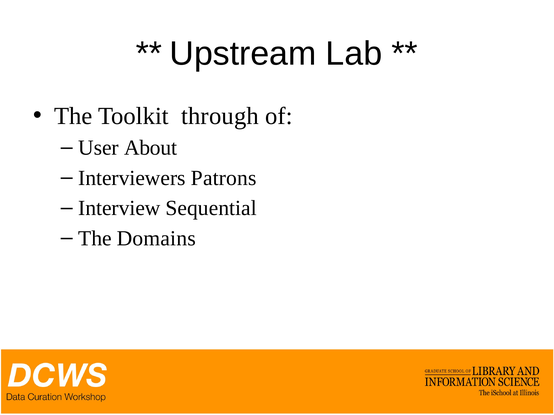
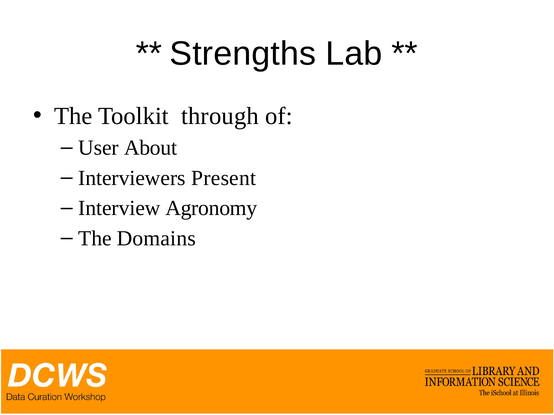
Upstream: Upstream -> Strengths (243, 54)
Patrons: Patrons -> Present (224, 178)
Sequential: Sequential -> Agronomy (211, 208)
